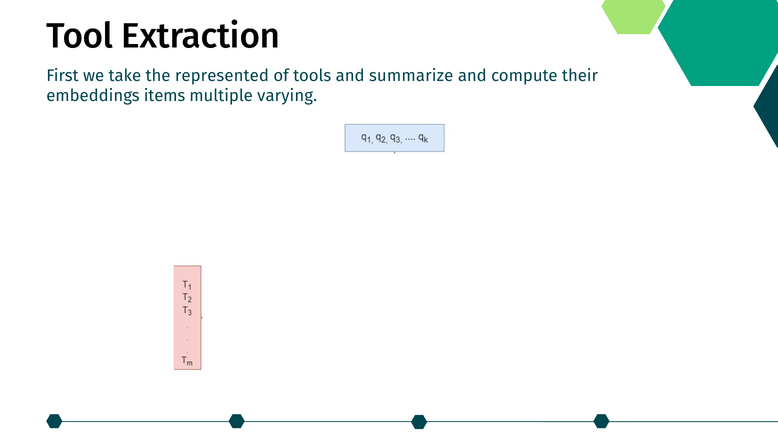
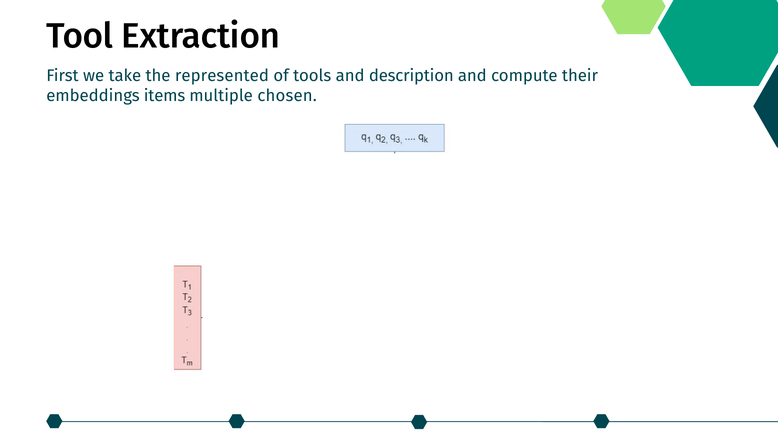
summarize: summarize -> description (411, 76)
varying: varying -> chosen (287, 96)
